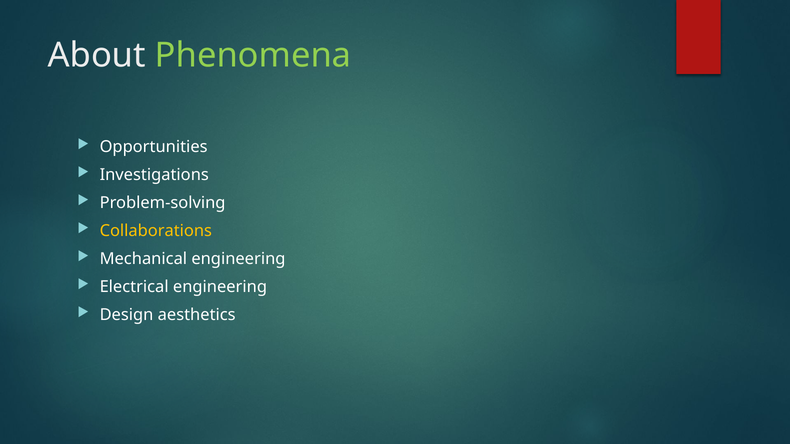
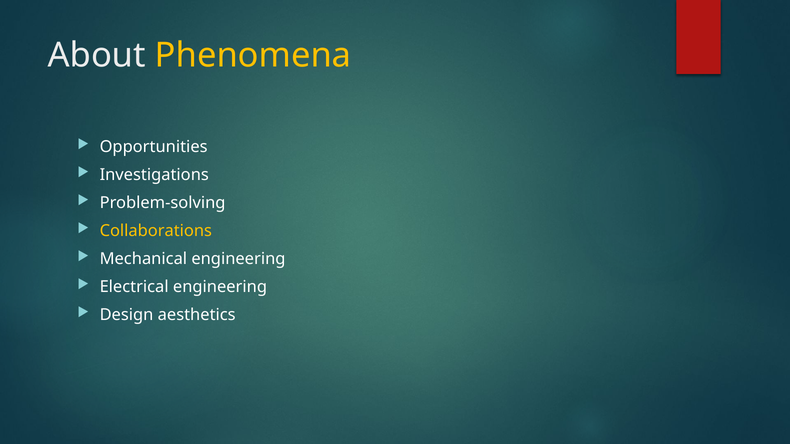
Phenomena colour: light green -> yellow (253, 55)
